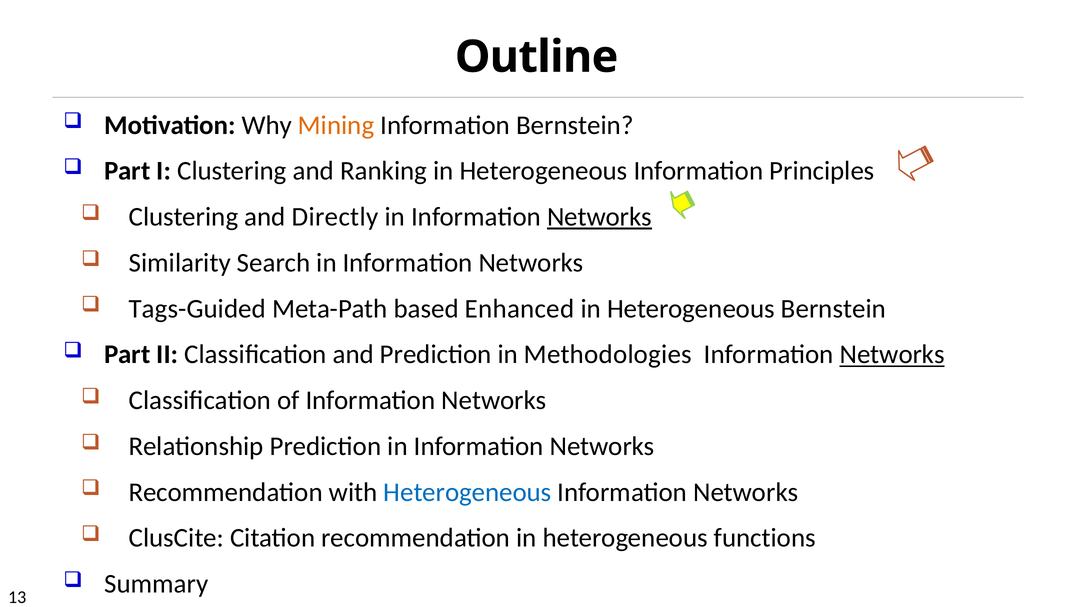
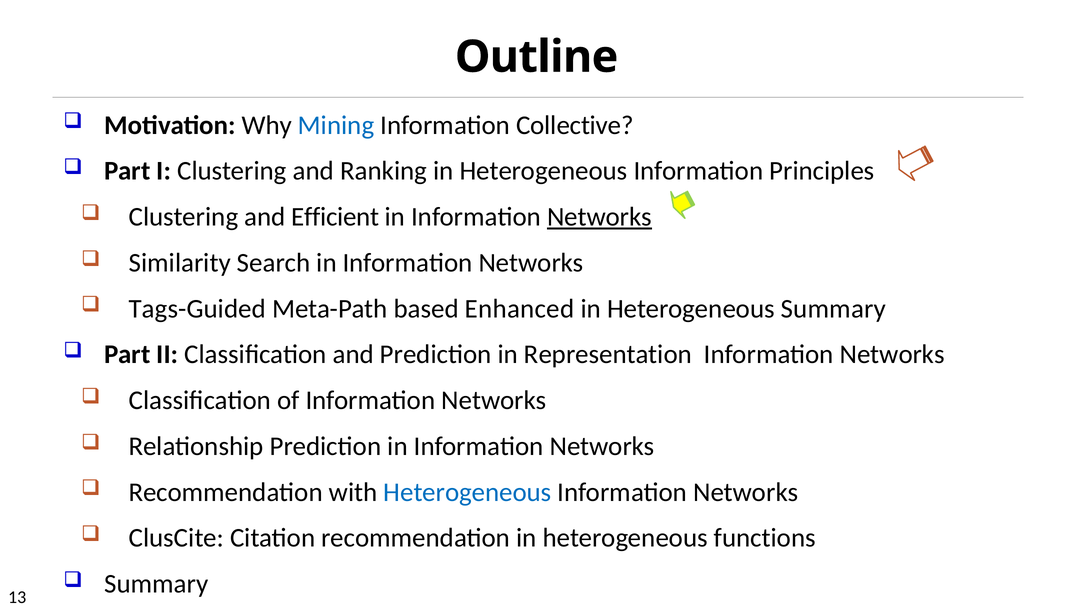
Mining colour: orange -> blue (336, 125)
Information Bernstein: Bernstein -> Collective (575, 125)
Directly: Directly -> Efficient (335, 217)
Heterogeneous Bernstein: Bernstein -> Summary (833, 309)
Methodologies: Methodologies -> Representation (608, 354)
Networks underline: present -> none (892, 354)
